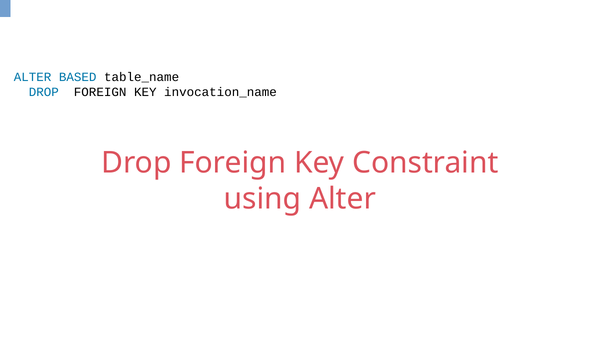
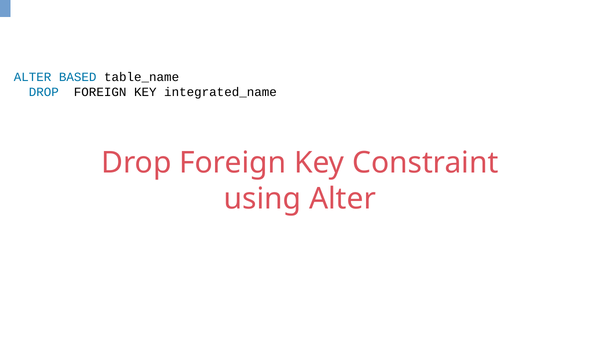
invocation_name: invocation_name -> integrated_name (220, 92)
